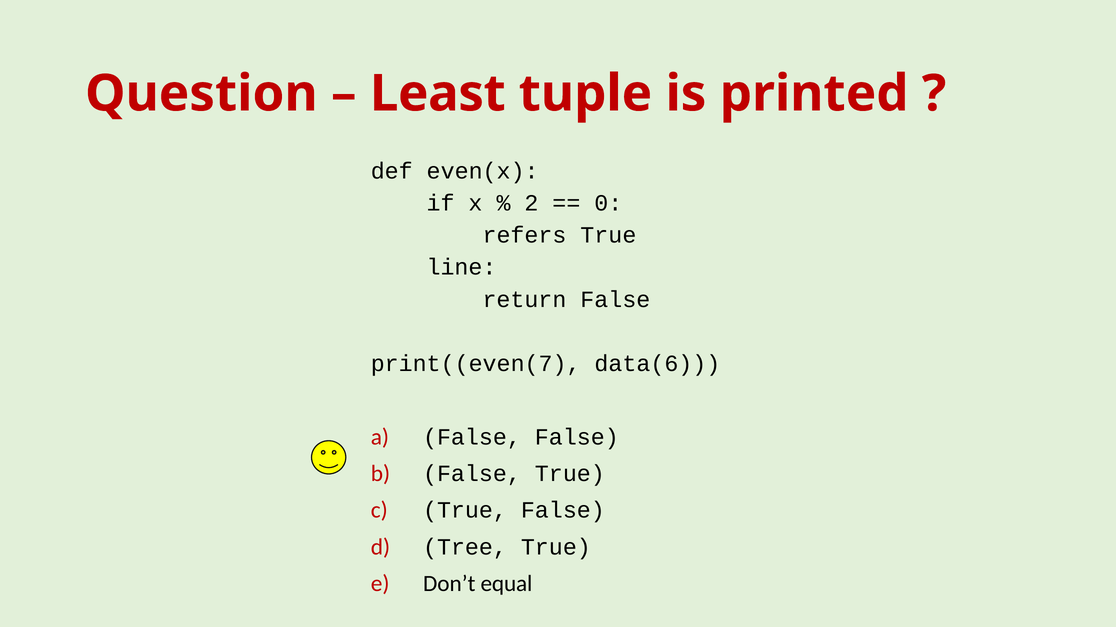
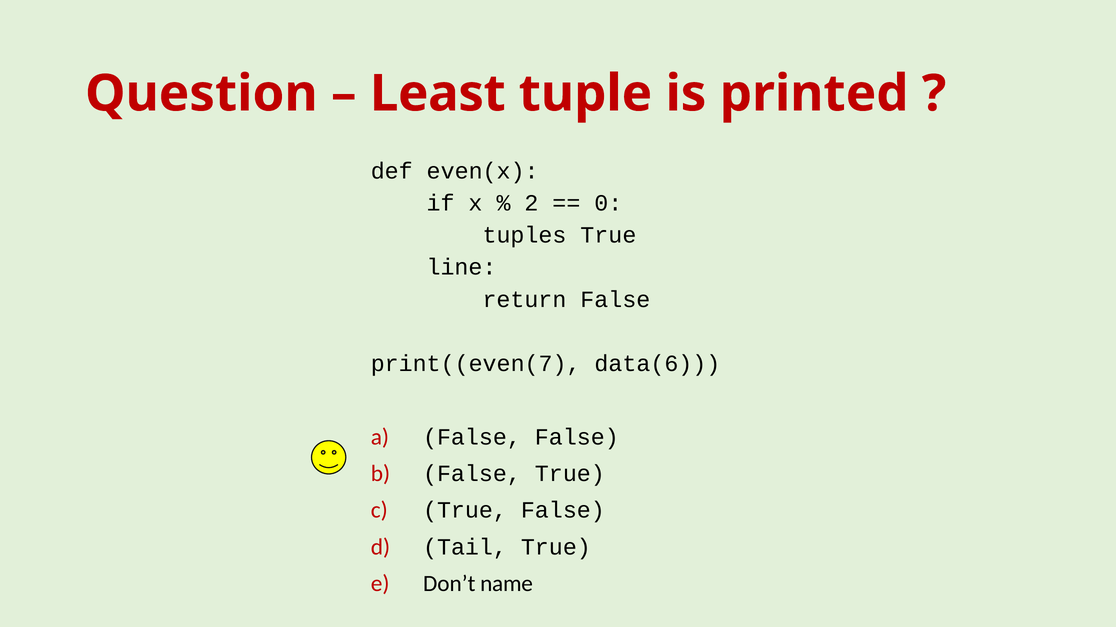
refers: refers -> tuples (524, 236)
Tree: Tree -> Tail (465, 548)
equal: equal -> name (507, 584)
